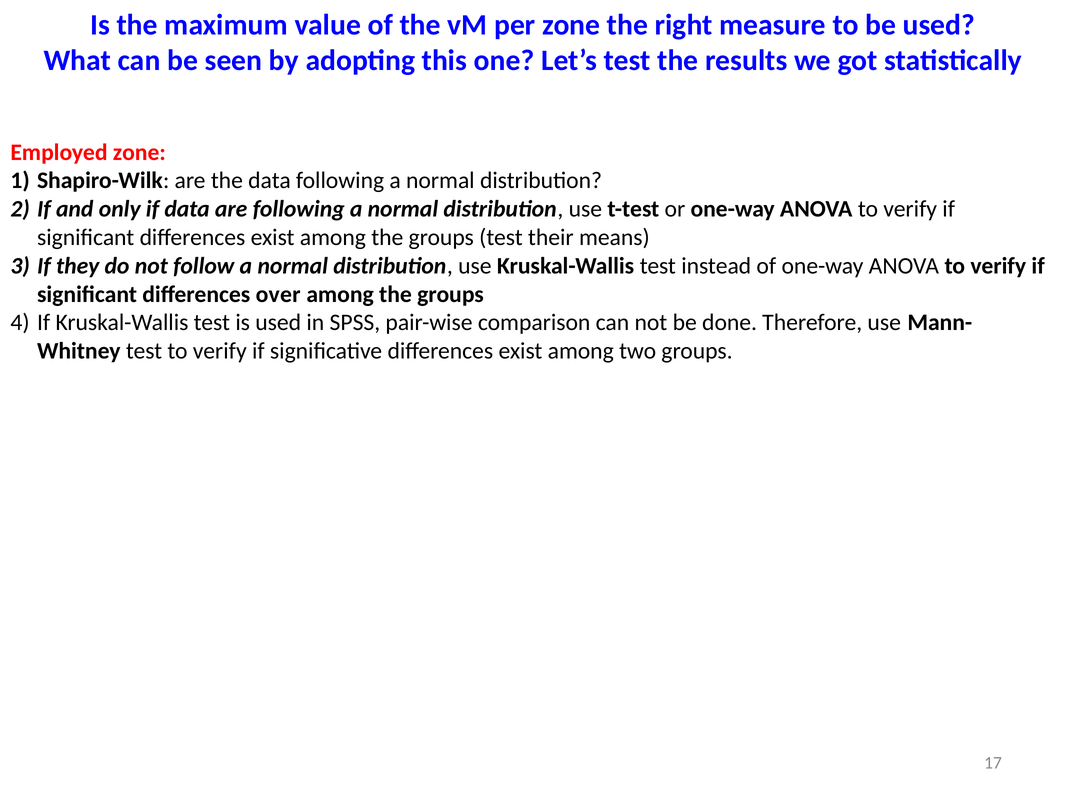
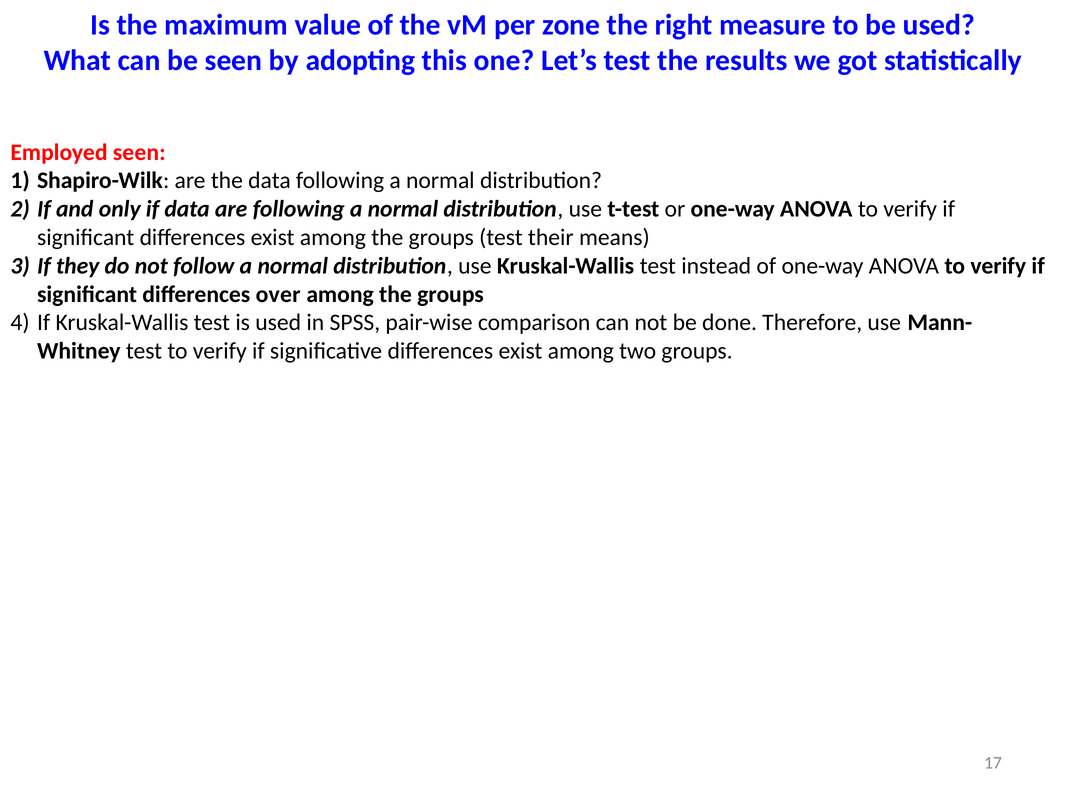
Employed zone: zone -> seen (139, 152)
